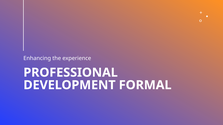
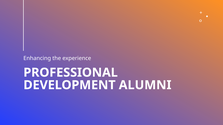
FORMAL: FORMAL -> ALUMNI (145, 85)
